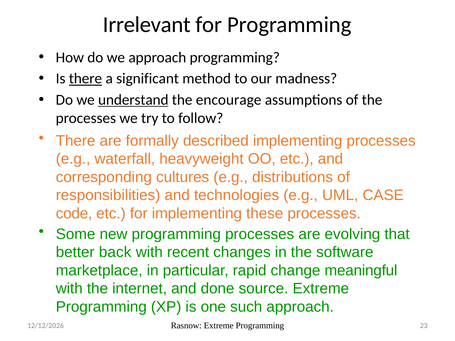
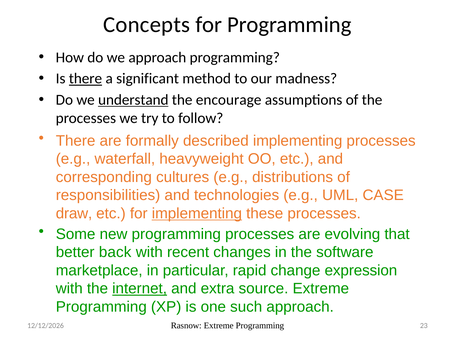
Irrelevant: Irrelevant -> Concepts (147, 25)
code: code -> draw (74, 214)
implementing underline: none -> present (197, 214)
meaningful: meaningful -> expression (361, 271)
internet underline: none -> present (140, 289)
done: done -> extra (218, 289)
